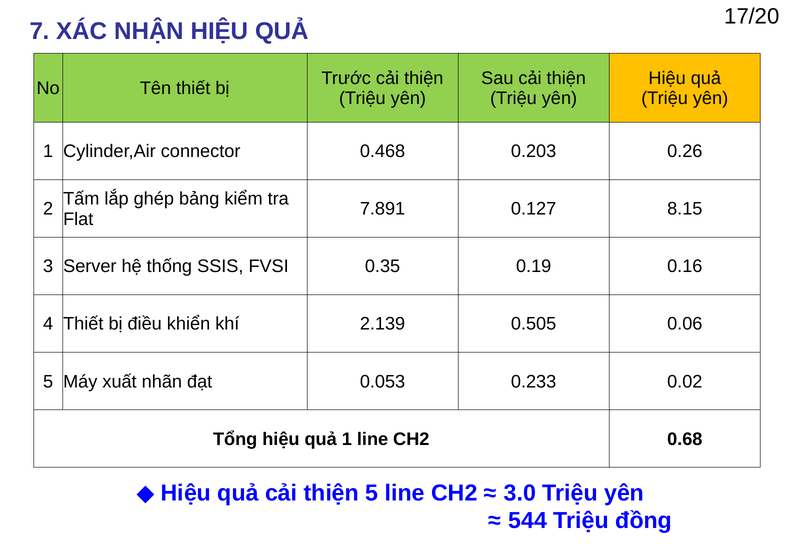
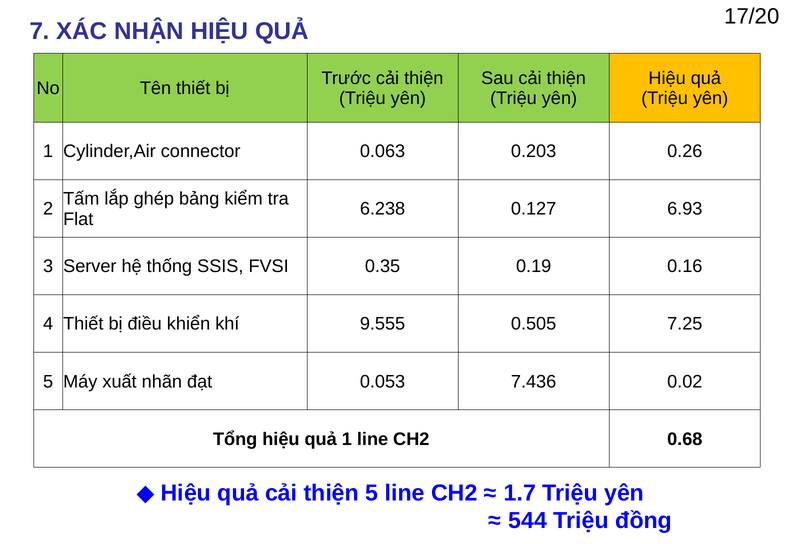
0.468: 0.468 -> 0.063 (383, 152)
7.891: 7.891 -> 6.238 (383, 209)
8.15: 8.15 -> 6.93 (685, 209)
2.139: 2.139 -> 9.555 (383, 324)
0.06: 0.06 -> 7.25 (685, 324)
0.233: 0.233 -> 7.436 (534, 382)
3.0: 3.0 -> 1.7 (520, 493)
